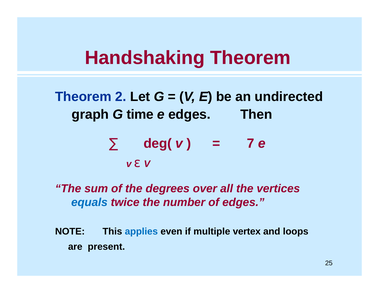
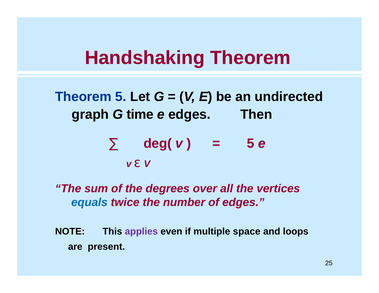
Theorem 2: 2 -> 5 (121, 97)
7: 7 -> 5 (251, 143)
applies colour: blue -> purple (141, 231)
vertex: vertex -> space (247, 231)
